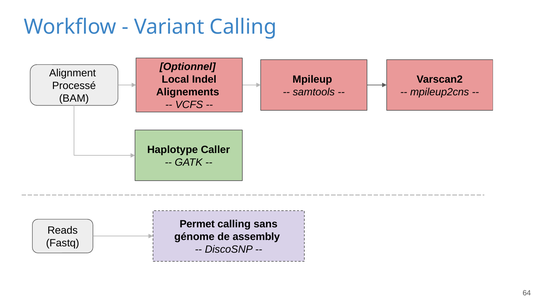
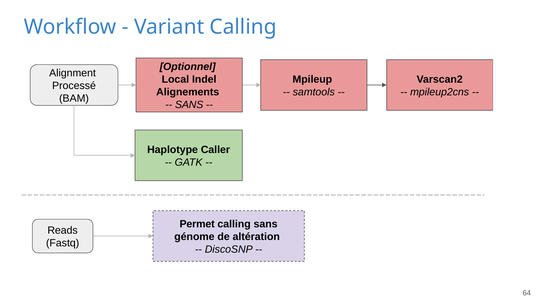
VCFS: VCFS -> SANS (189, 105)
assembly: assembly -> altération (256, 237)
